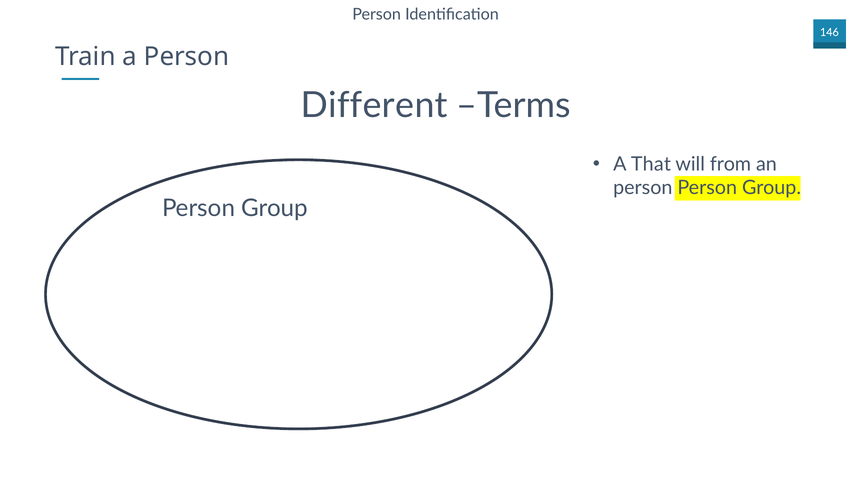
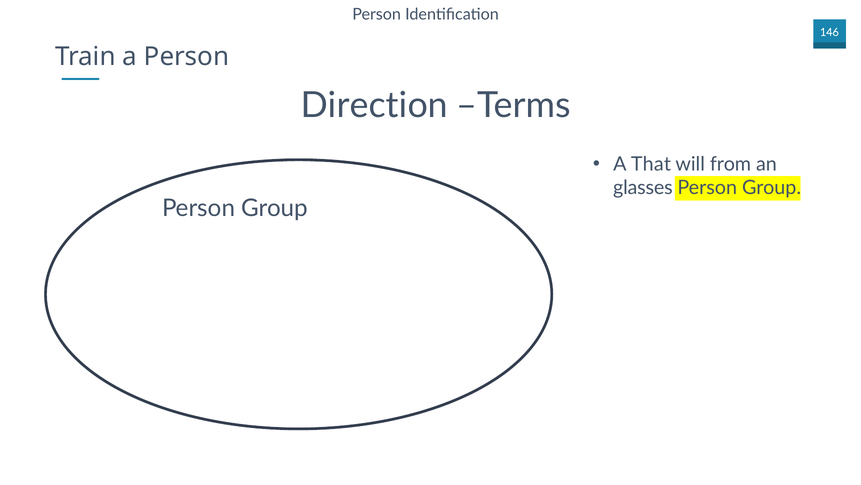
Different: Different -> Direction (374, 106)
person: person -> glasses (643, 188)
